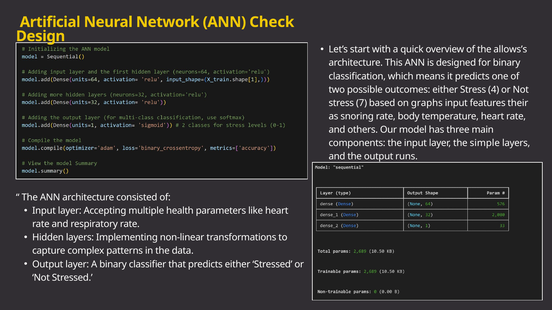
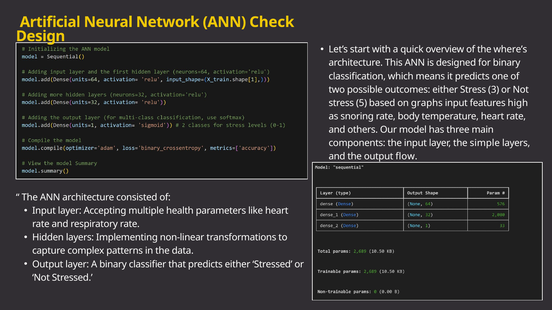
allows’s: allows’s -> where’s (510, 50)
4: 4 -> 3 (494, 90)
7: 7 -> 5 (362, 103)
their: their -> high (518, 103)
runs: runs -> flow (406, 157)
